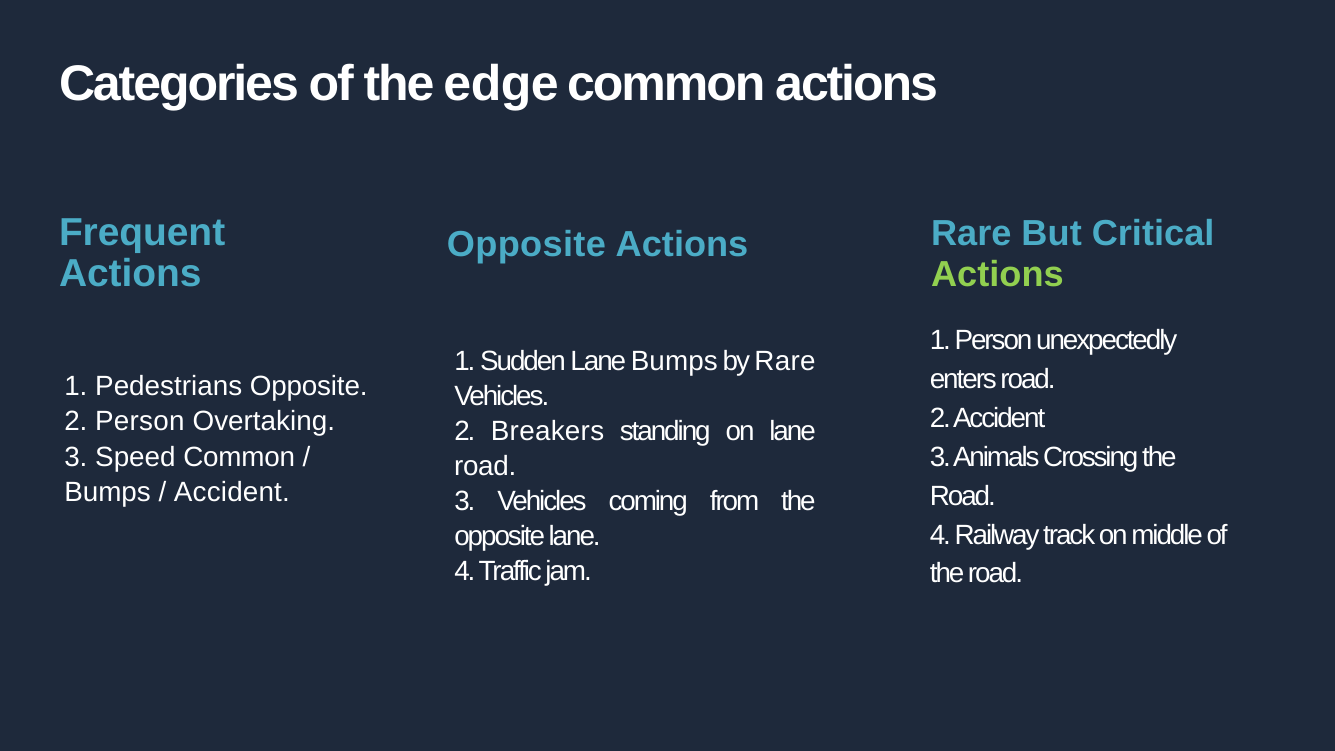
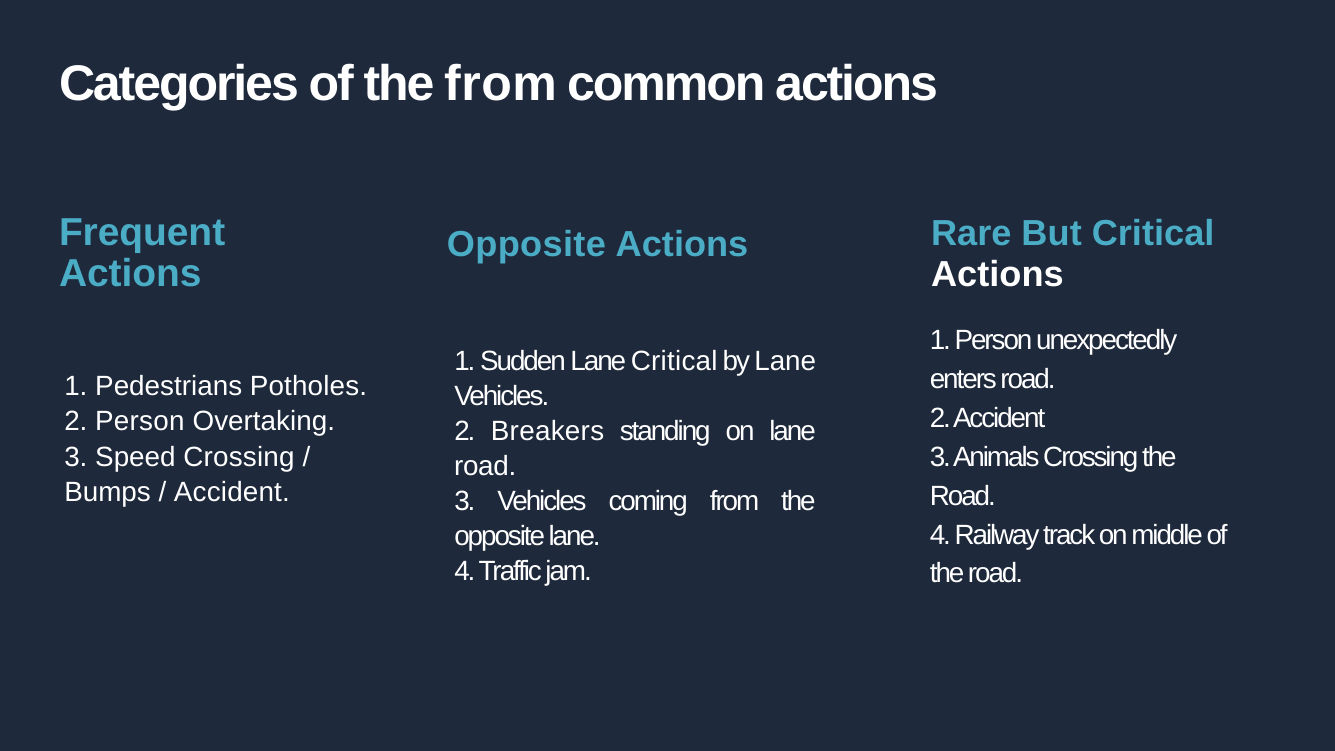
the edge: edge -> from (501, 84)
Actions colour: light green -> white (997, 275)
Lane Bumps: Bumps -> Critical (674, 361)
by Rare: Rare -> Lane (785, 361)
Pedestrians Opposite: Opposite -> Potholes (309, 387)
Speed Common: Common -> Crossing (239, 457)
